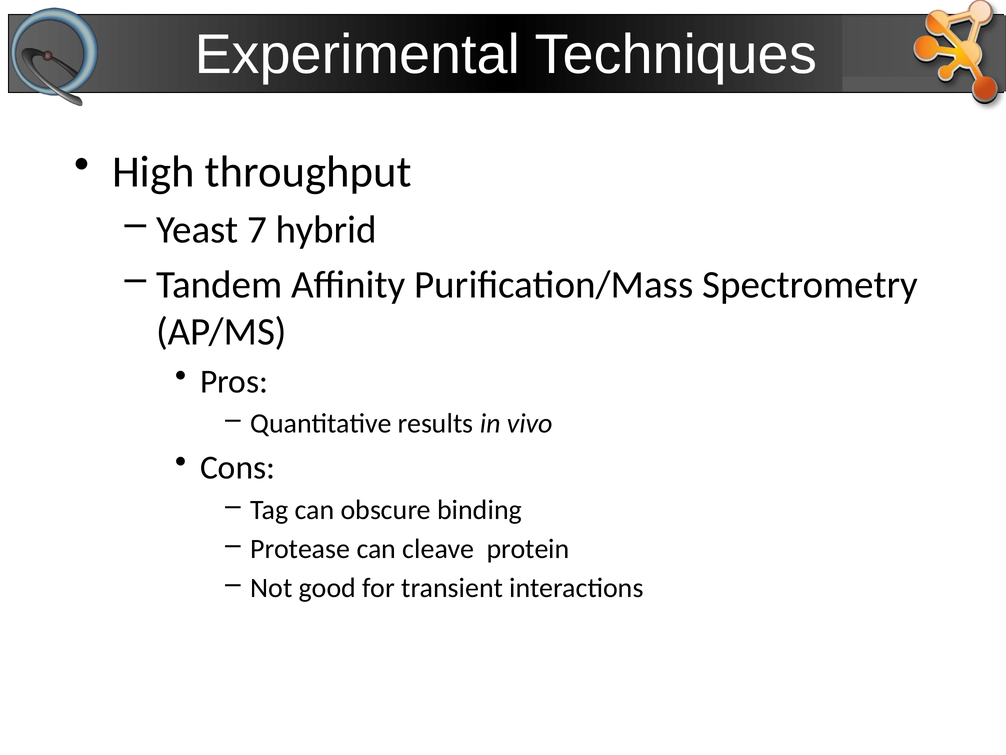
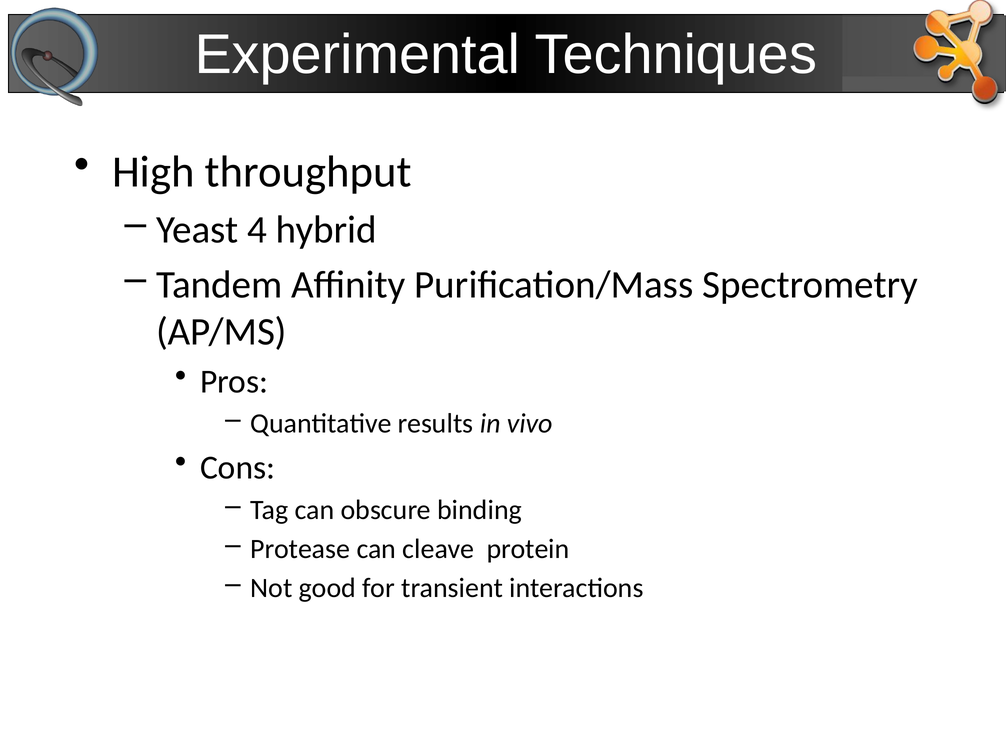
7: 7 -> 4 (257, 230)
